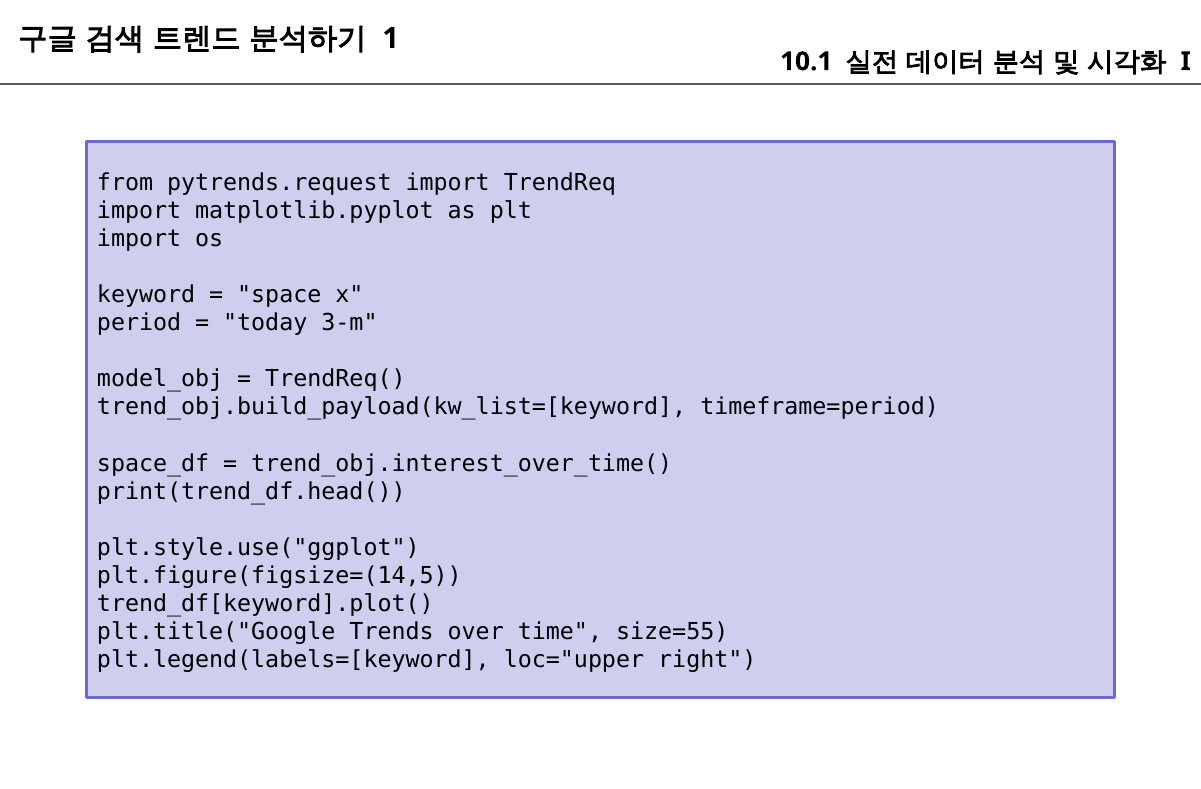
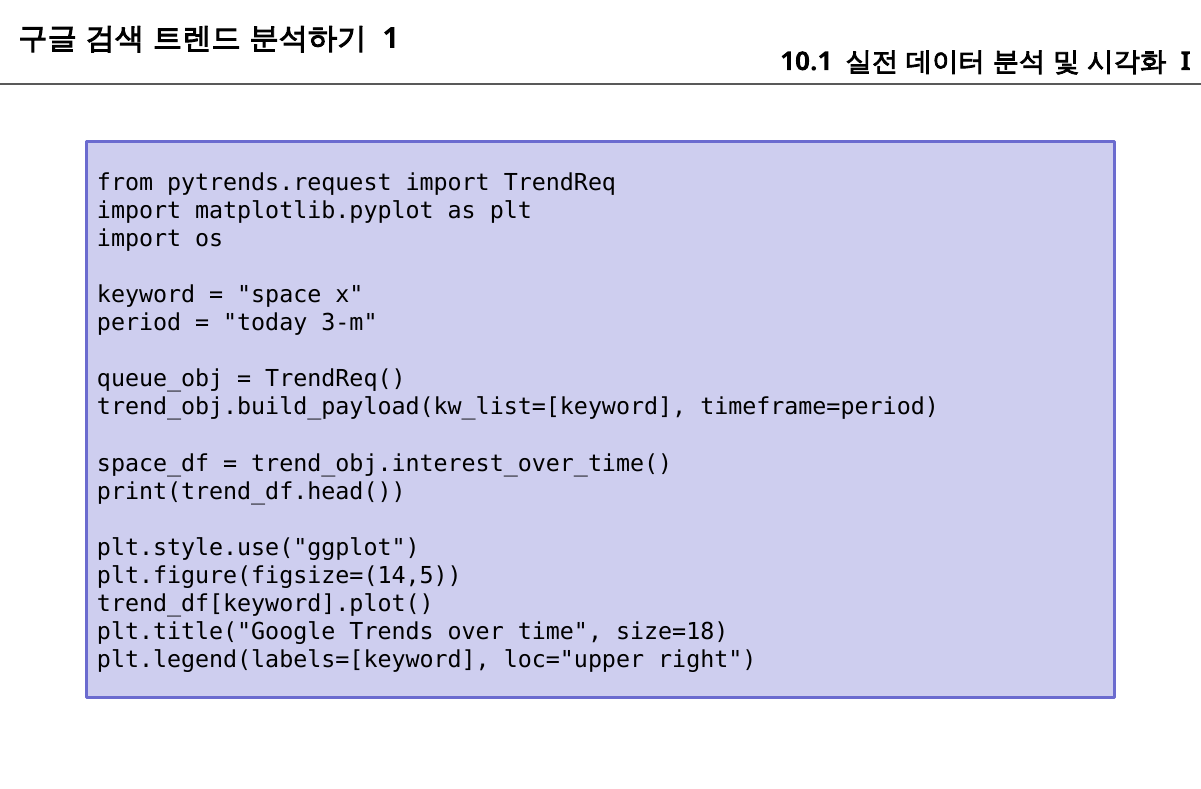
model_obj: model_obj -> queue_obj (160, 379)
size=55: size=55 -> size=18 (672, 631)
